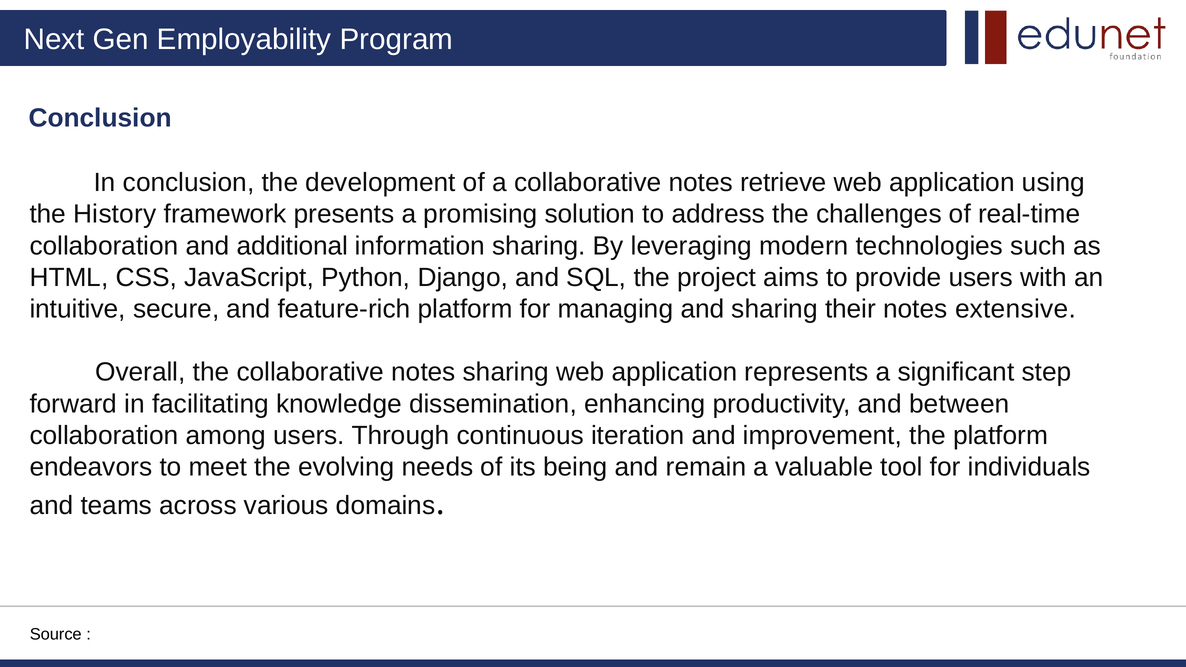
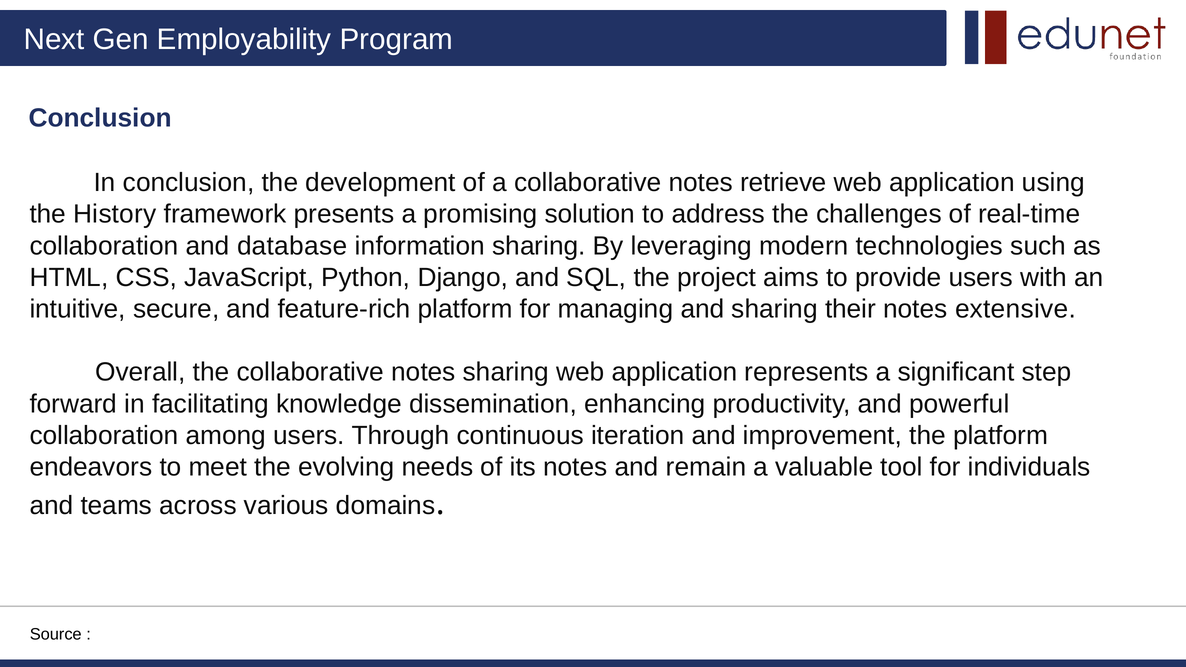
additional: additional -> database (292, 246)
between: between -> powerful (959, 404)
its being: being -> notes (575, 467)
